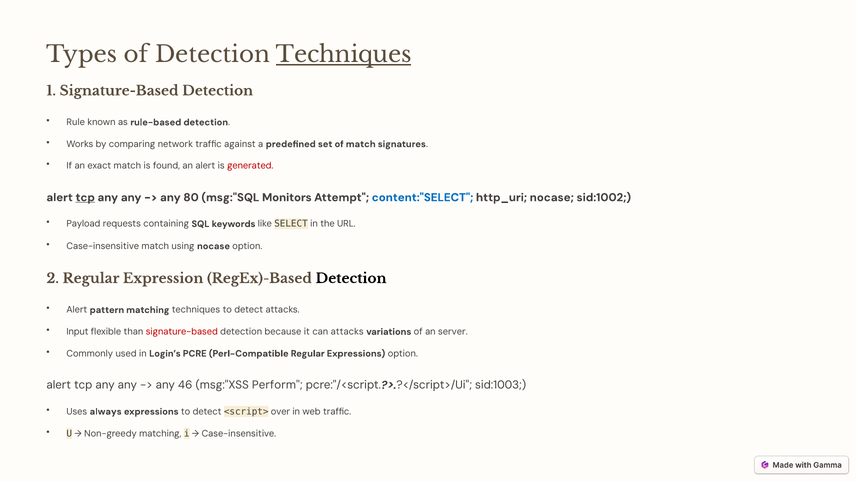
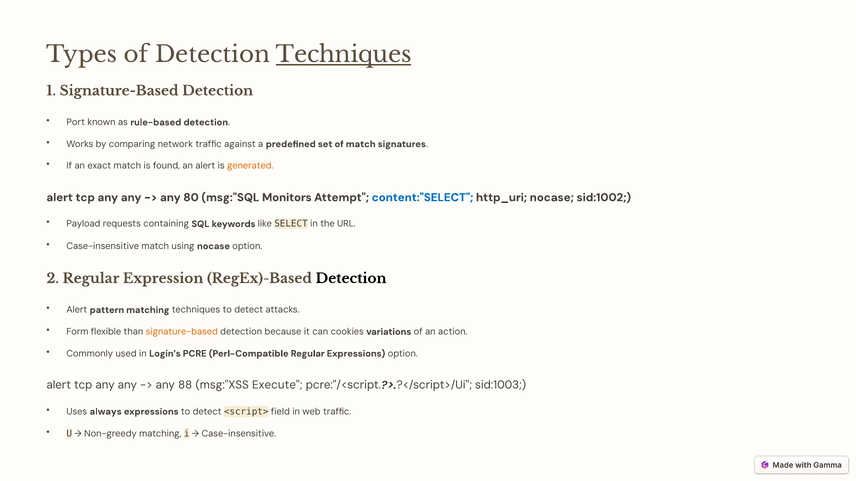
Rule: Rule -> Port (76, 122)
generated colour: red -> orange (250, 166)
tcp underline: present -> none (85, 198)
Input: Input -> Form (77, 332)
signature-based colour: red -> orange (182, 332)
can attacks: attacks -> cookies (347, 332)
server: server -> action (453, 332)
46: 46 -> 88 (185, 385)
Perform: Perform -> Execute (277, 385)
over: over -> field (280, 412)
